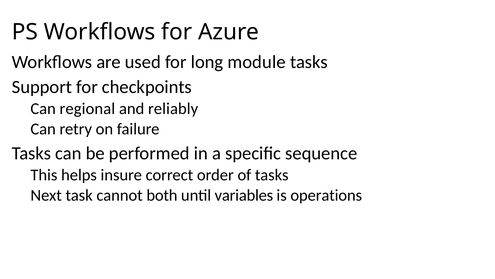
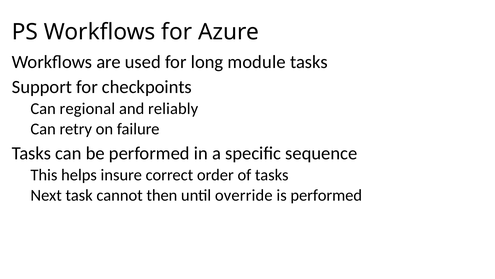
both: both -> then (162, 195)
variables: variables -> override (244, 195)
is operations: operations -> performed (326, 195)
